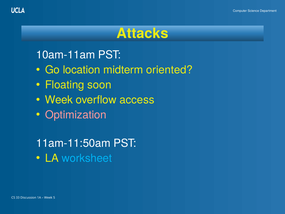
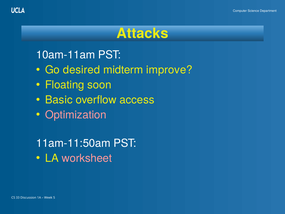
location: location -> desired (81, 70)
oriented: oriented -> improve (169, 70)
Week: Week -> Basic (59, 100)
worksheet colour: light blue -> pink (87, 158)
